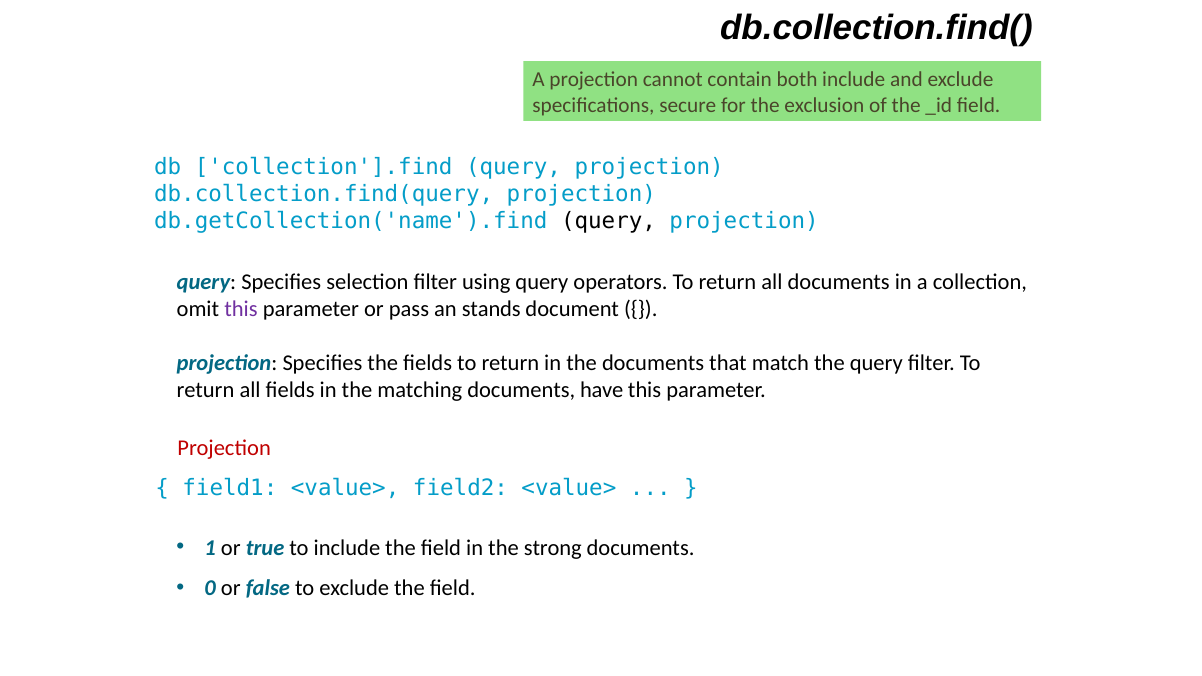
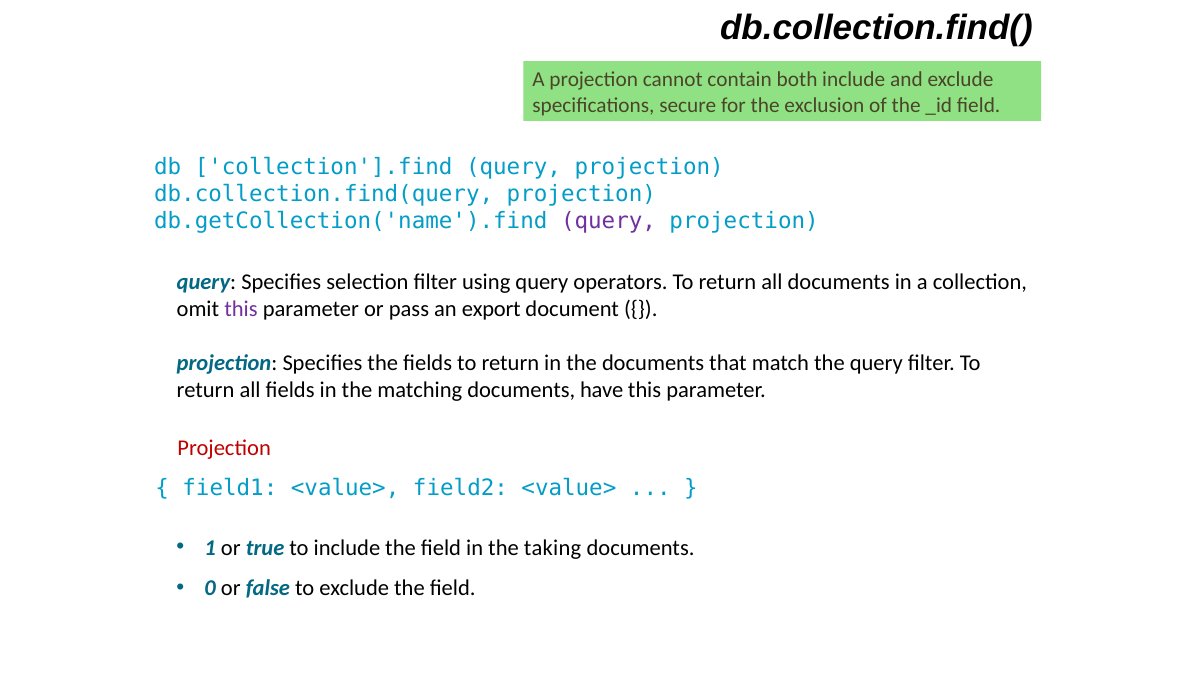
query colour: black -> purple (609, 222)
stands: stands -> export (491, 309)
strong: strong -> taking (553, 548)
